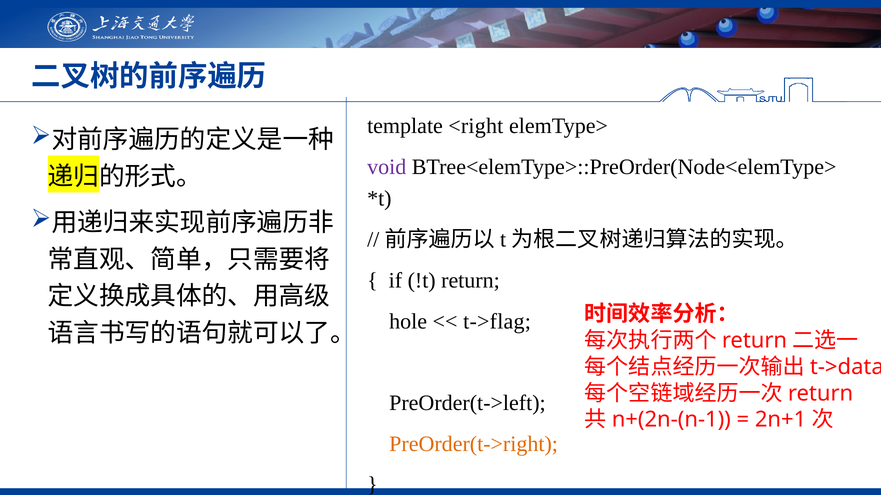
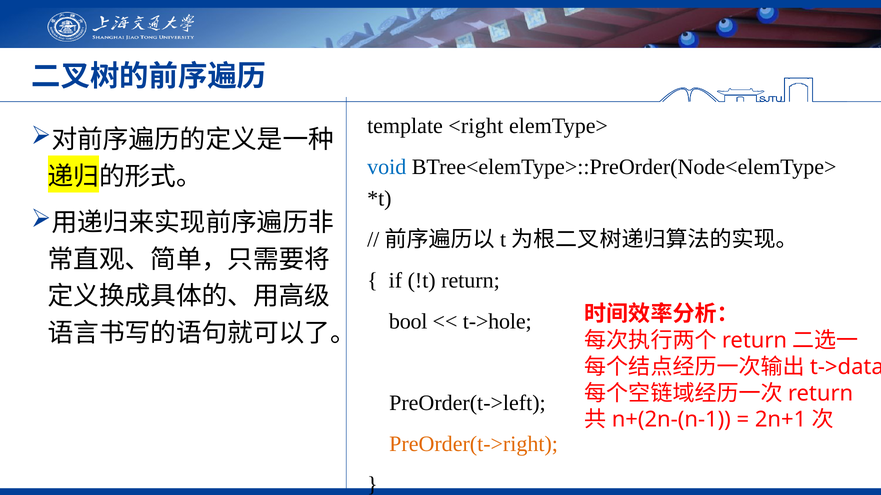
void colour: purple -> blue (387, 167)
hole: hole -> bool (408, 322)
t->flag: t->flag -> t->hole (497, 322)
